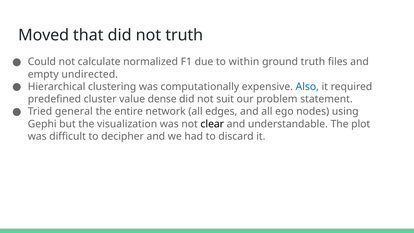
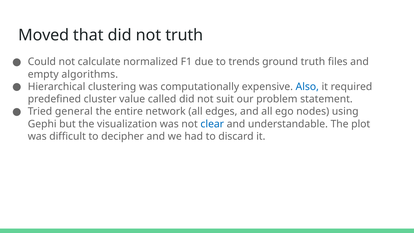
within: within -> trends (244, 62)
undirected: undirected -> algorithms (90, 74)
dense: dense -> called (162, 99)
clear colour: black -> blue (212, 124)
